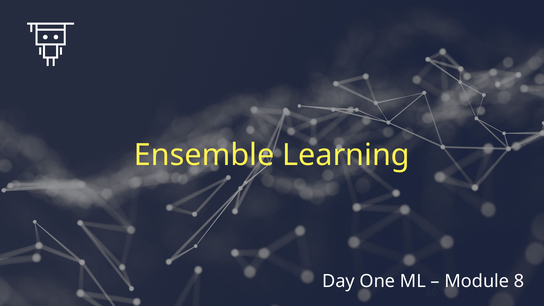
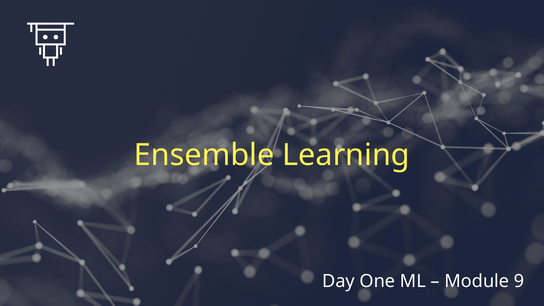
8: 8 -> 9 (519, 281)
